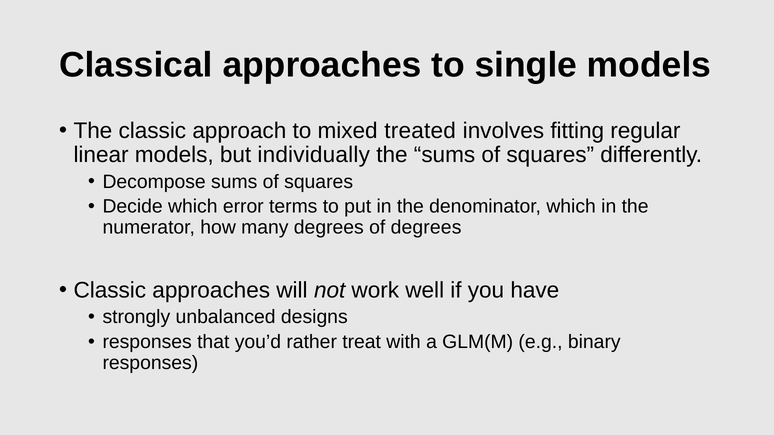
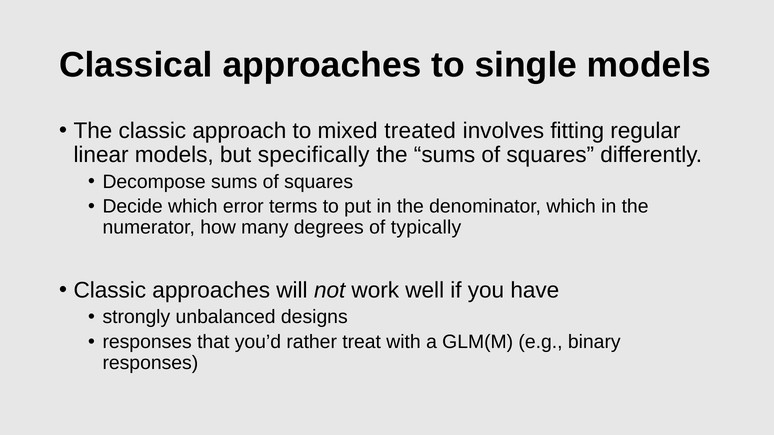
individually: individually -> specifically (314, 155)
of degrees: degrees -> typically (426, 228)
